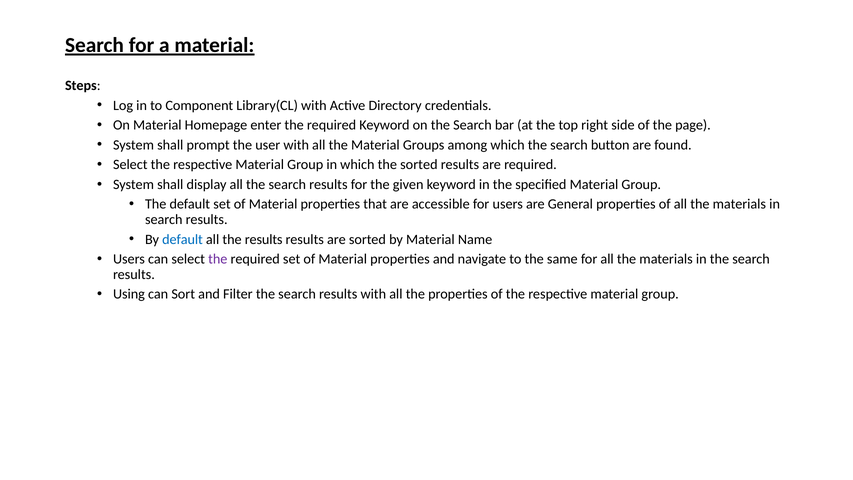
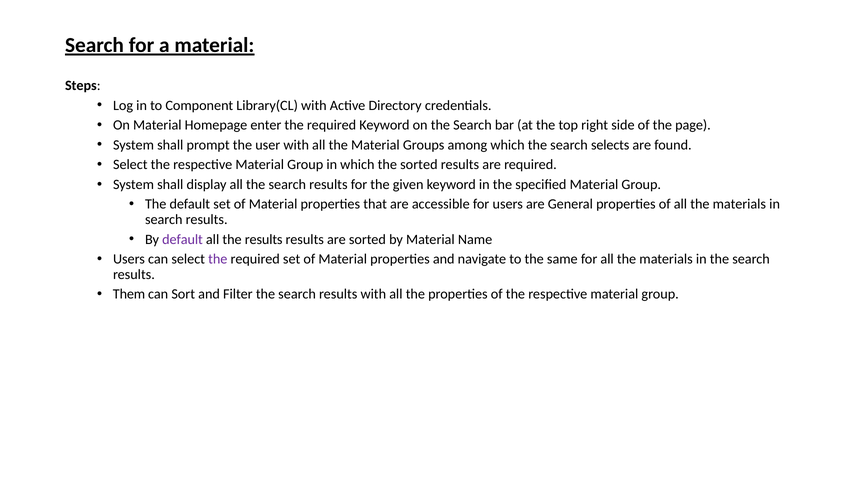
button: button -> selects (610, 145)
default colour: blue -> purple (182, 239)
Using: Using -> Them (129, 294)
